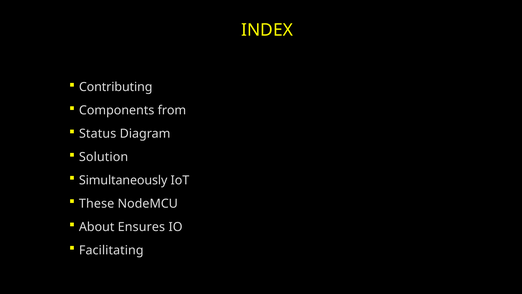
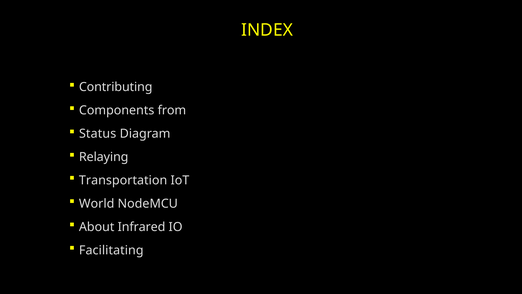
Solution: Solution -> Relaying (104, 157)
Simultaneously: Simultaneously -> Transportation (123, 180)
These: These -> World (97, 203)
Ensures: Ensures -> Infrared (142, 227)
